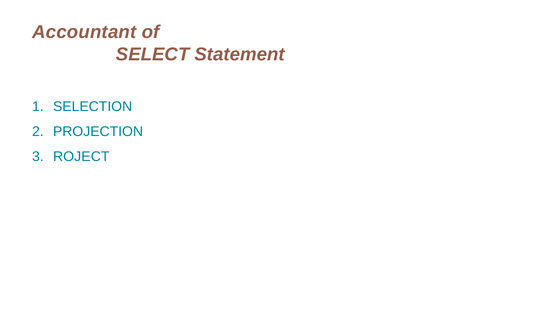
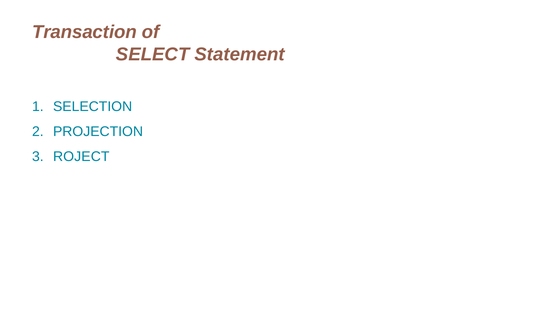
Accountant: Accountant -> Transaction (84, 32)
